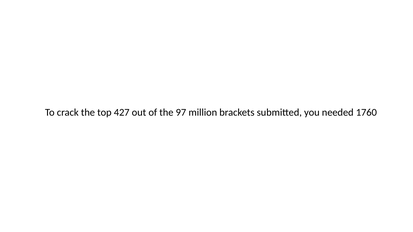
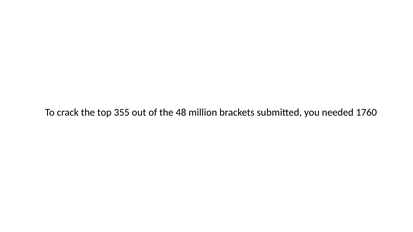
427: 427 -> 355 (122, 113)
97: 97 -> 48 (181, 113)
